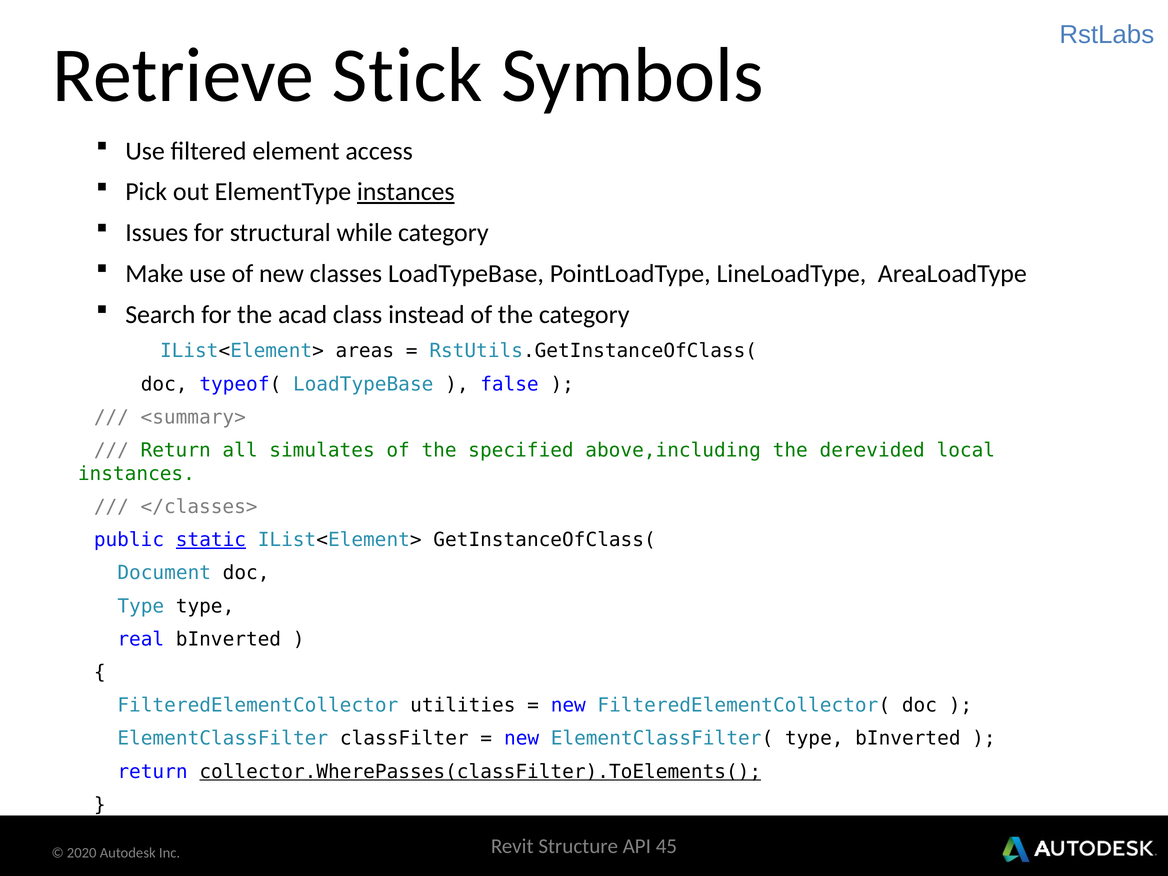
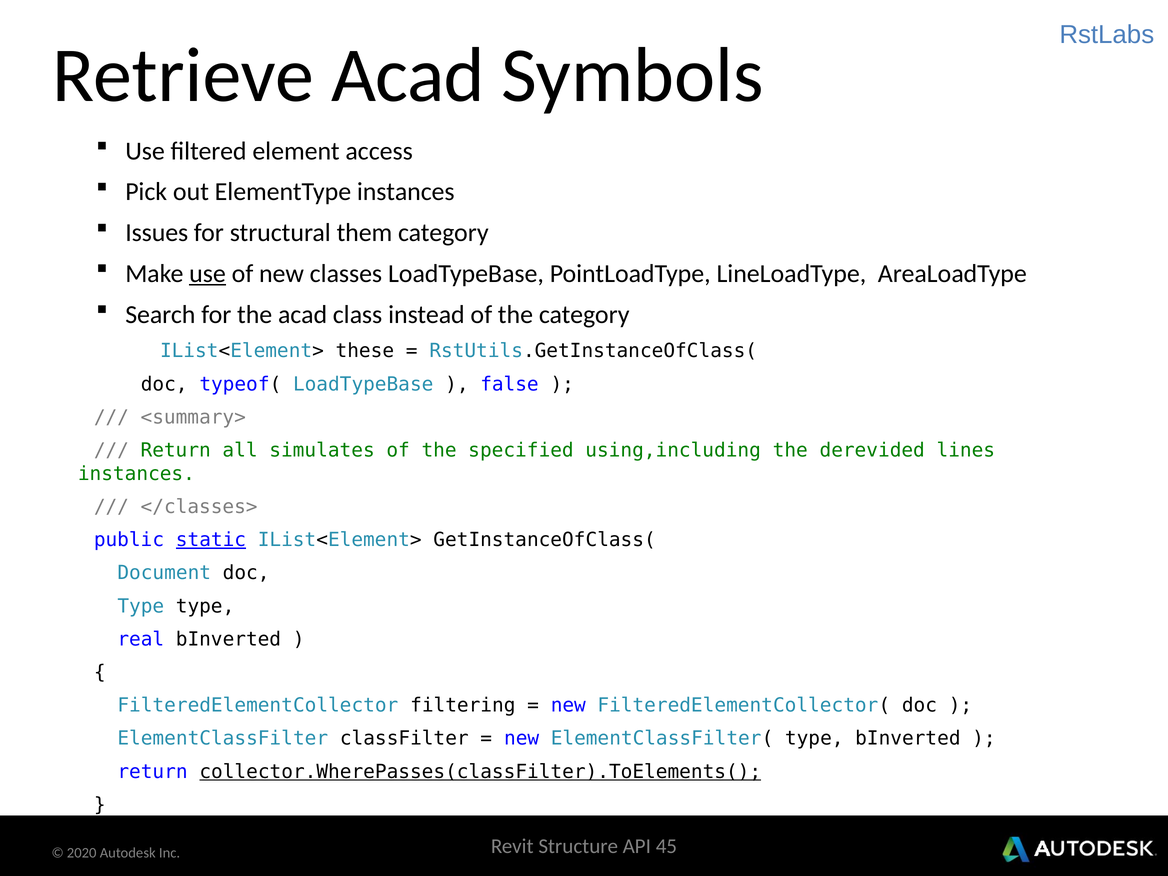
Retrieve Stick: Stick -> Acad (408, 75)
instances underline: present -> none (406, 192)
while: while -> them (364, 233)
use underline: none -> present (208, 274)
areas: areas -> these (365, 351)
above,including: above,including -> using,including (673, 450)
local: local -> lines (966, 450)
utilities: utilities -> filtering (463, 705)
